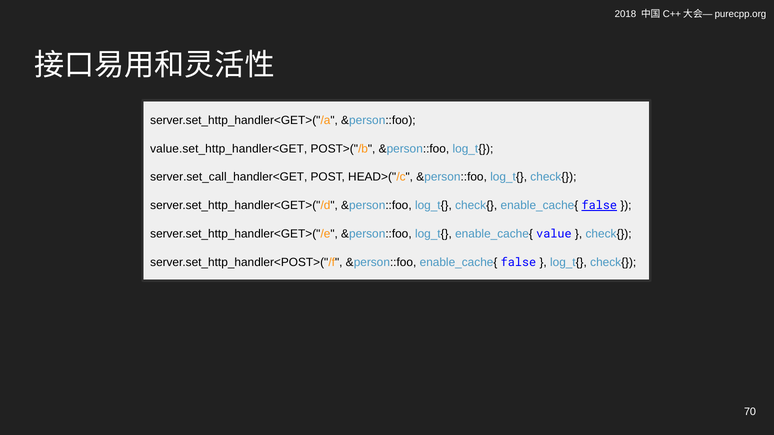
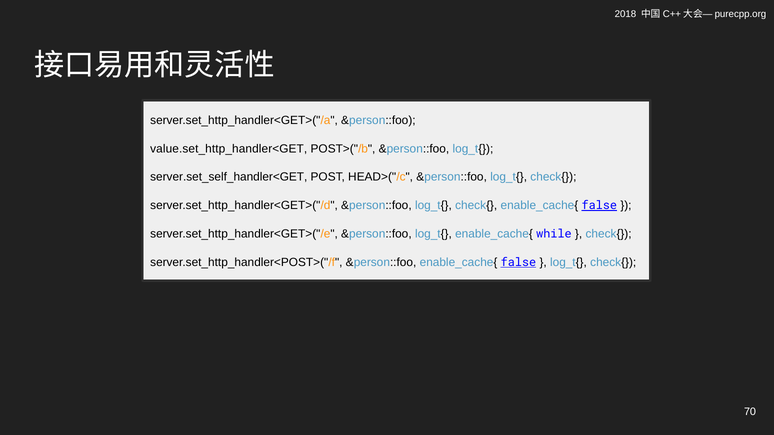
server.set_call_handler<GET: server.set_call_handler<GET -> server.set_self_handler<GET (229, 177)
value: value -> while (554, 234)
false underline: none -> present (518, 262)
